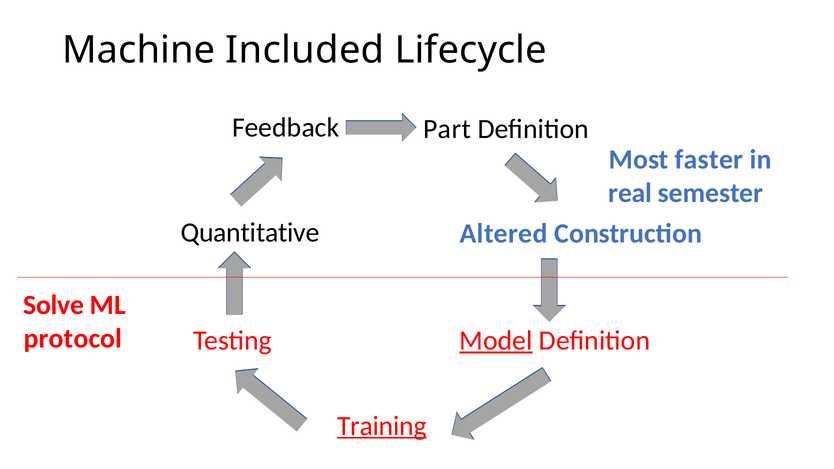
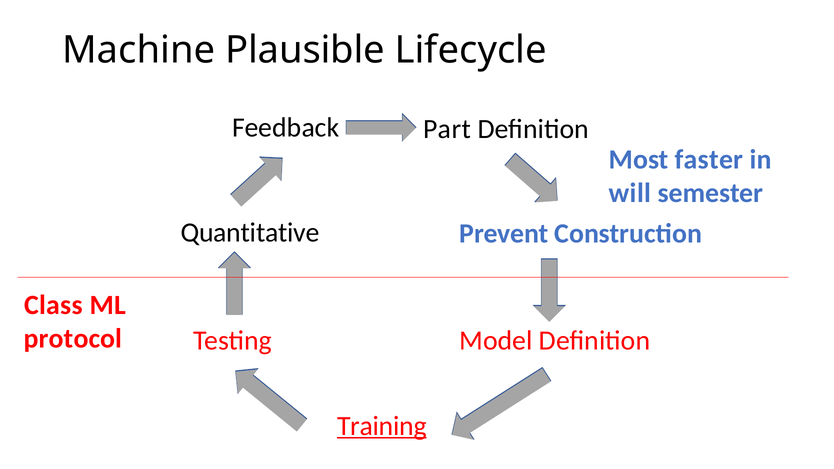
Included: Included -> Plausible (305, 50)
real: real -> will (630, 193)
Altered: Altered -> Prevent (504, 234)
Solve: Solve -> Class (54, 305)
Model underline: present -> none (496, 341)
